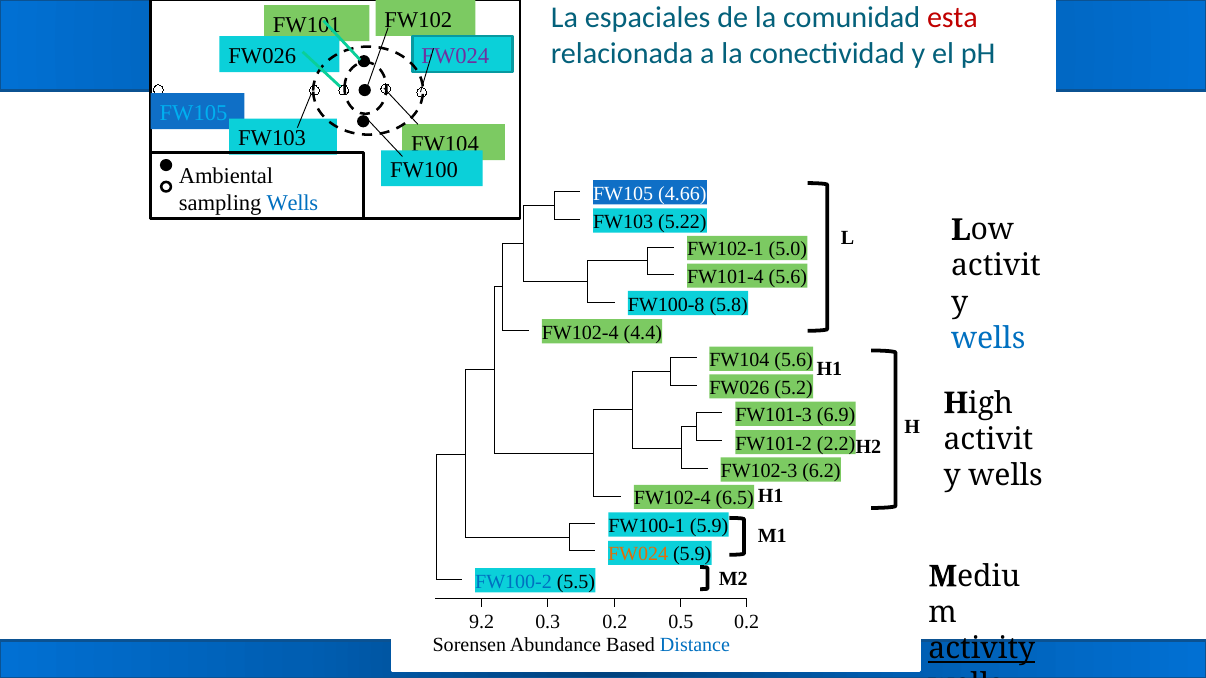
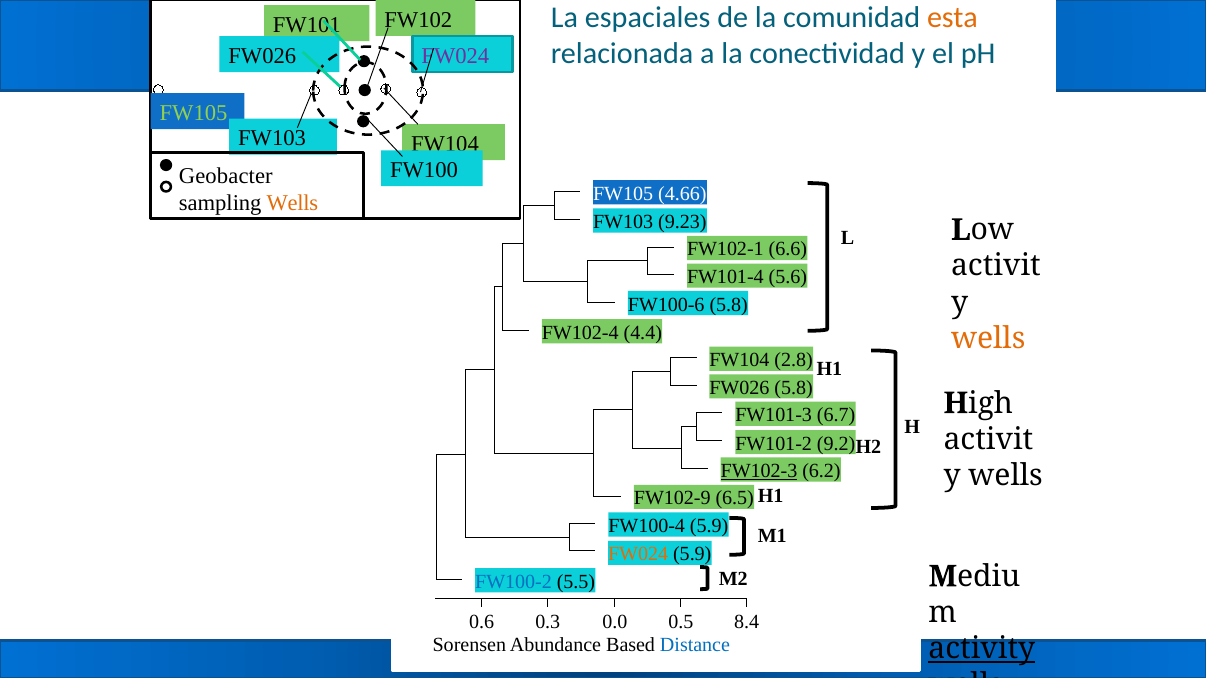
esta colour: red -> orange (952, 17)
FW105 colour: light blue -> light green (194, 113)
Ambiental: Ambiental -> Geobacter (226, 176)
Wells colour: blue -> orange (292, 203)
5.22: 5.22 -> 9.23 (682, 222)
5.0: 5.0 -> 6.6 (788, 249)
FW100-8: FW100-8 -> FW100-6 (666, 305)
wells colour: blue -> orange (988, 339)
FW104 5.6: 5.6 -> 2.8 (794, 360)
FW026 5.2: 5.2 -> 5.8 (794, 388)
6.9: 6.9 -> 6.7 (836, 415)
2.2: 2.2 -> 9.2 (836, 444)
FW102-3 underline: none -> present (759, 471)
FW102-4: FW102-4 -> FW102-9 (672, 498)
FW100-1: FW100-1 -> FW100-4 (647, 526)
9.2: 9.2 -> 0.6 (482, 623)
0.2: 0.2 -> 0.0 (615, 623)
0.2: 0.2 -> 8.4 (747, 623)
